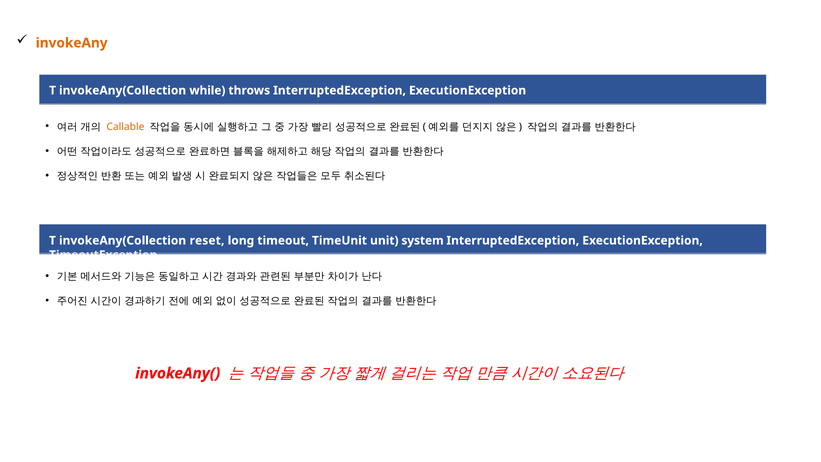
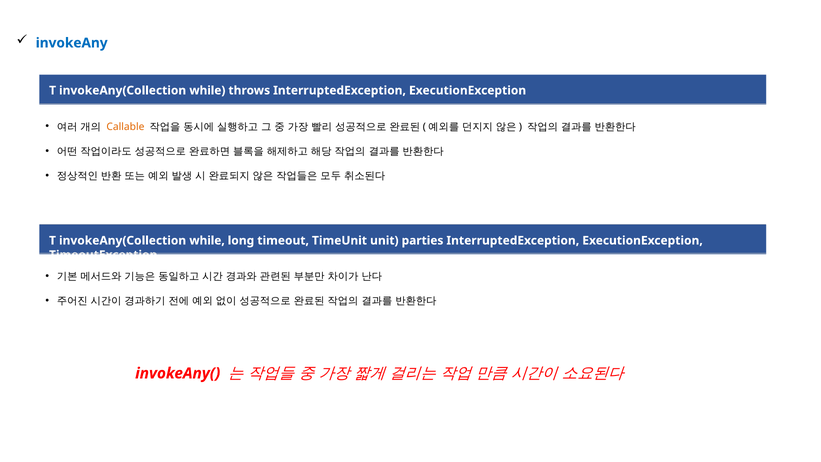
invokeAny colour: orange -> blue (72, 43)
reset: reset -> while (207, 240)
system: system -> parties (423, 240)
